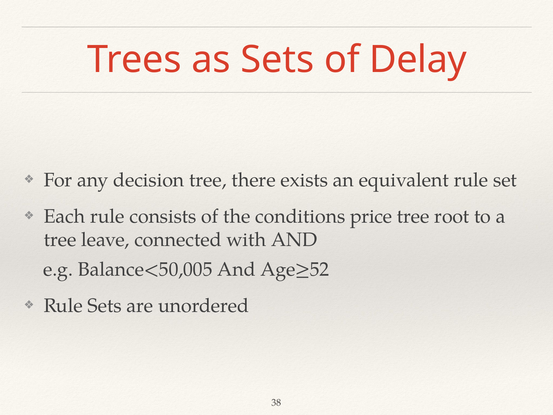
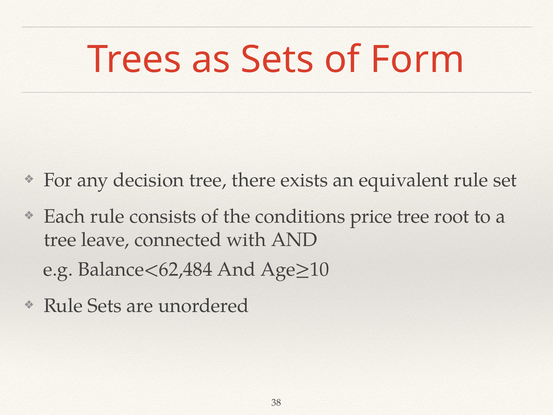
Delay: Delay -> Form (418, 60)
Balance<50,005: Balance<50,005 -> Balance<62,484 (145, 269)
Age≥52: Age≥52 -> Age≥10 (295, 269)
